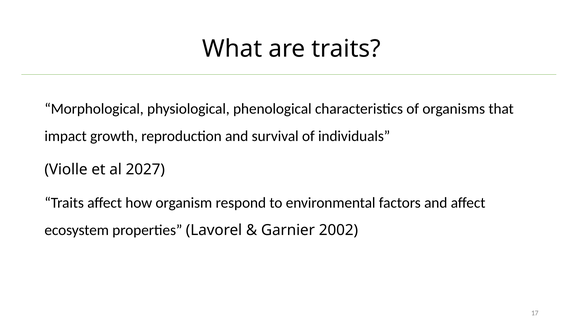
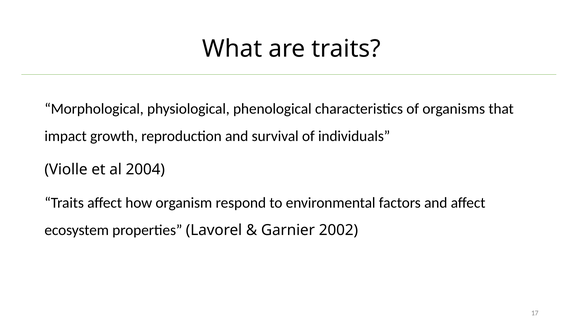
2027: 2027 -> 2004 (145, 169)
